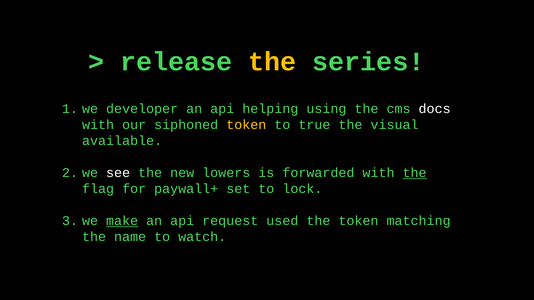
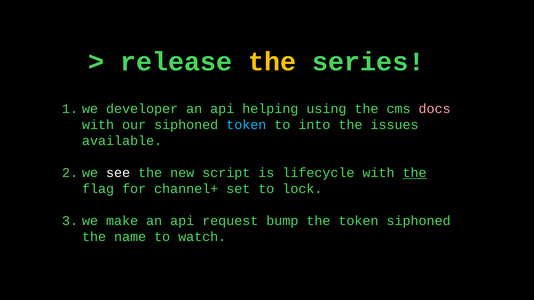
docs colour: white -> pink (435, 109)
token colour: yellow -> light blue (246, 125)
true: true -> into (314, 125)
visual: visual -> issues (395, 125)
lowers: lowers -> script (226, 173)
forwarded: forwarded -> lifecycle (318, 173)
paywall+: paywall+ -> channel+ (186, 189)
make underline: present -> none (122, 221)
used: used -> bump (282, 221)
token matching: matching -> siphoned (419, 221)
